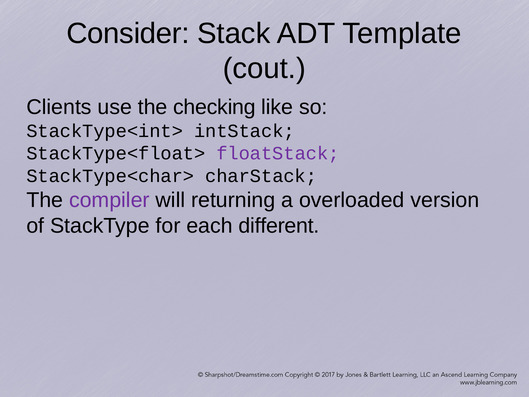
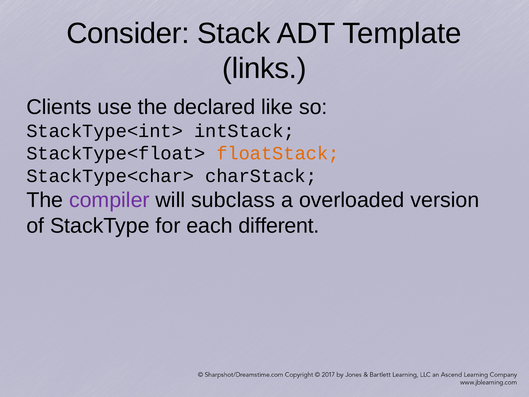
cout: cout -> links (264, 69)
checking: checking -> declared (214, 107)
floatStack colour: purple -> orange (278, 153)
returning: returning -> subclass (233, 200)
